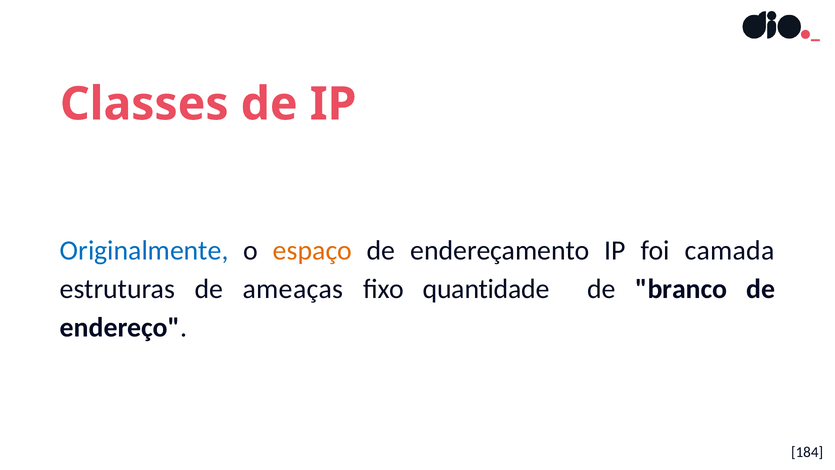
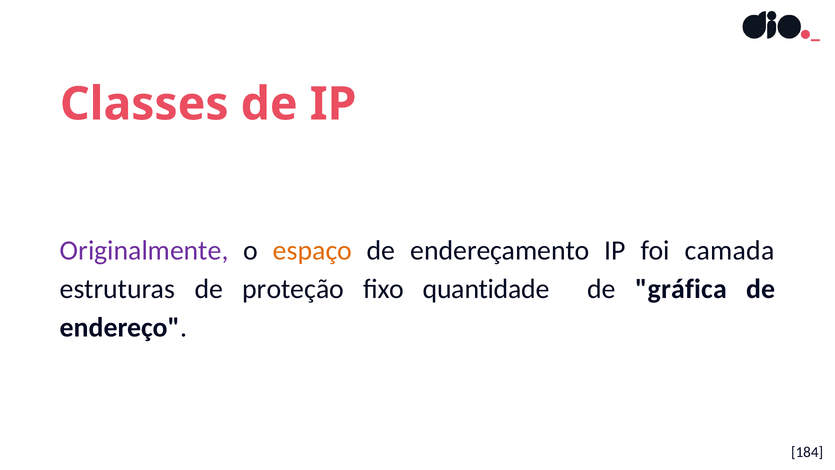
Originalmente colour: blue -> purple (144, 251)
ameaças: ameaças -> proteção (293, 289)
branco: branco -> gráfica (681, 289)
